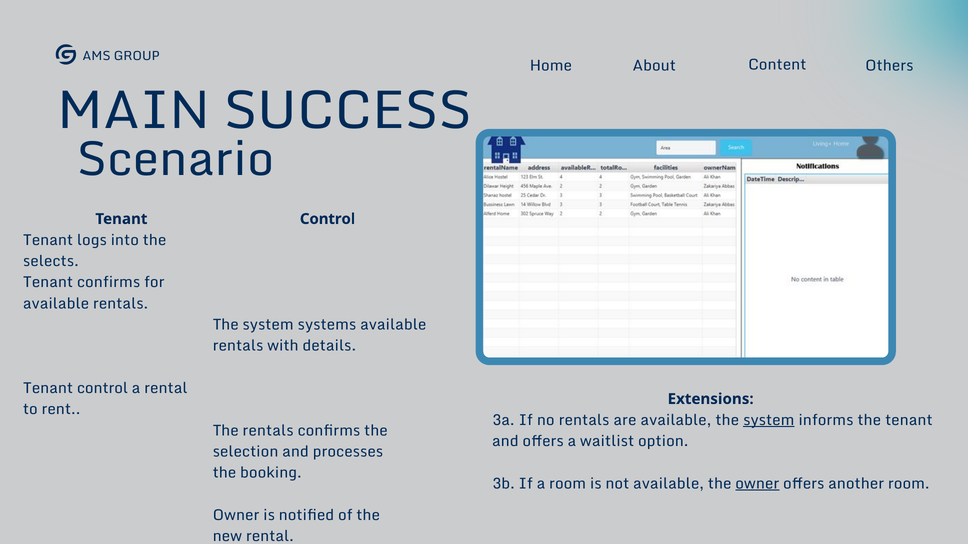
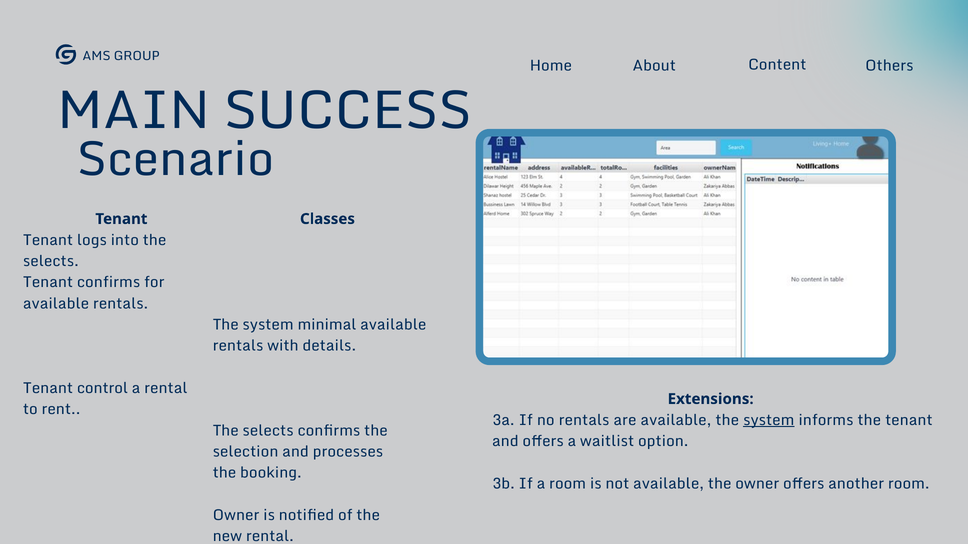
Control: Control -> Classes (327, 219)
systems: systems -> minimal (327, 325)
rentals: rentals -> selects (268, 431)
owner underline: present -> none (757, 484)
